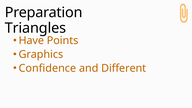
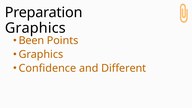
Triangles: Triangles -> Graphics (35, 28)
Have: Have -> Been (31, 41)
